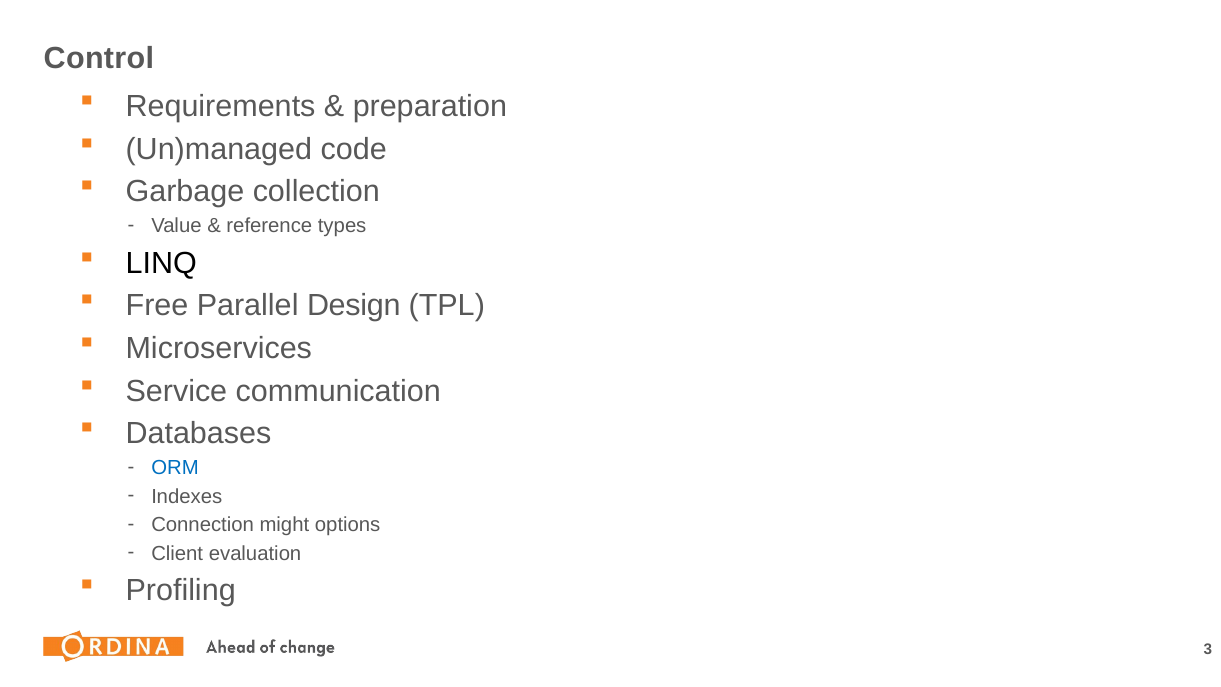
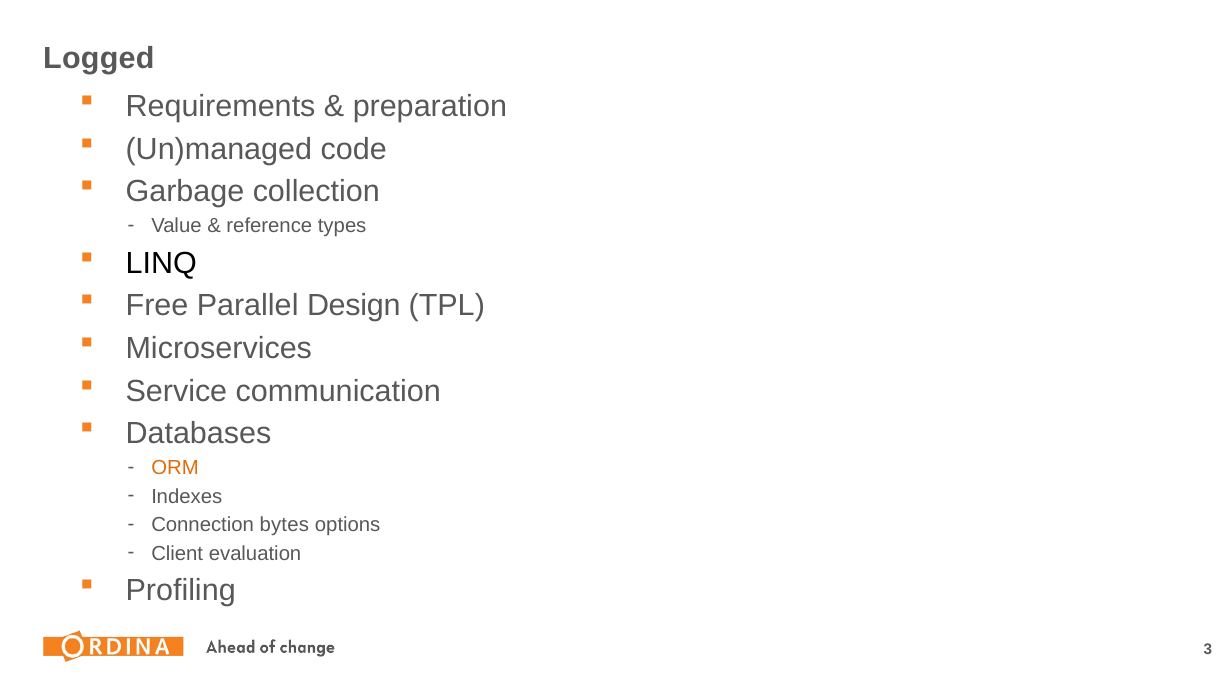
Control: Control -> Logged (99, 59)
ORM colour: blue -> orange (175, 468)
might: might -> bytes (284, 525)
